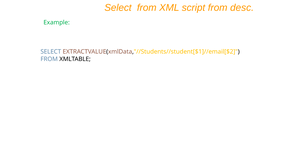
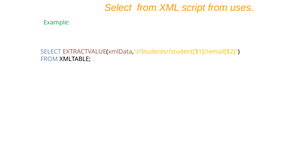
desc: desc -> uses (242, 8)
